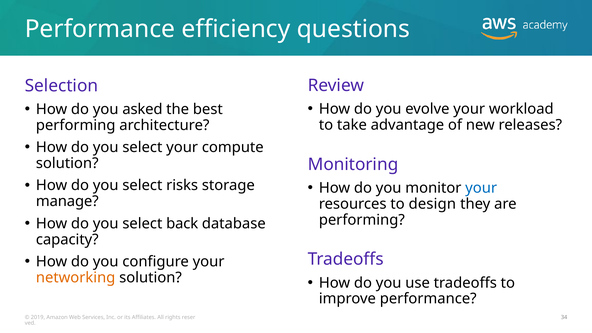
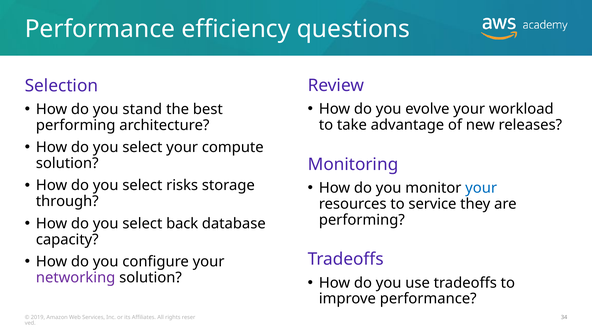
asked: asked -> stand (142, 109)
manage: manage -> through (67, 201)
design: design -> service (432, 204)
networking colour: orange -> purple (76, 278)
